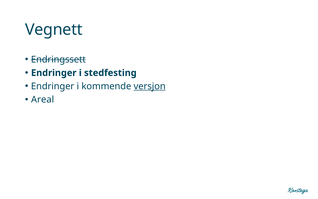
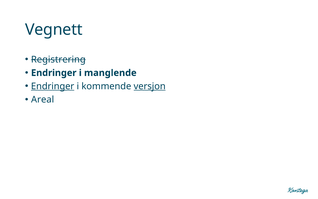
Endringssett: Endringssett -> Registrering (58, 59)
stedfesting: stedfesting -> manglende (110, 73)
Endringer underline: none -> present (53, 86)
